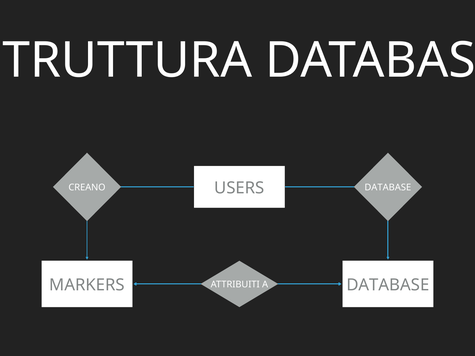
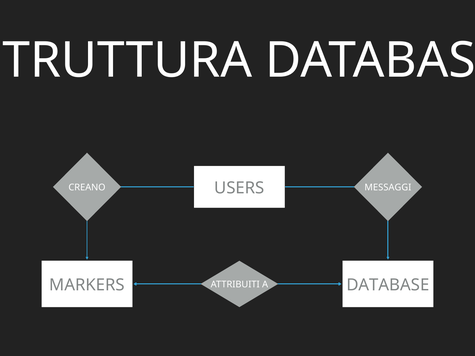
CREANO DATABASE: DATABASE -> MESSAGGI (388, 188)
